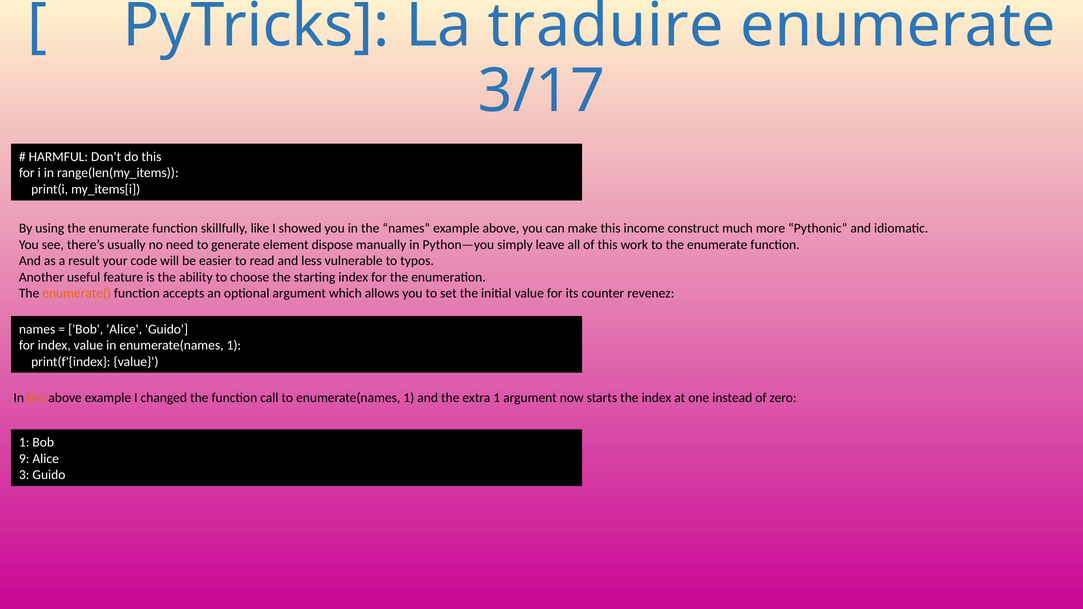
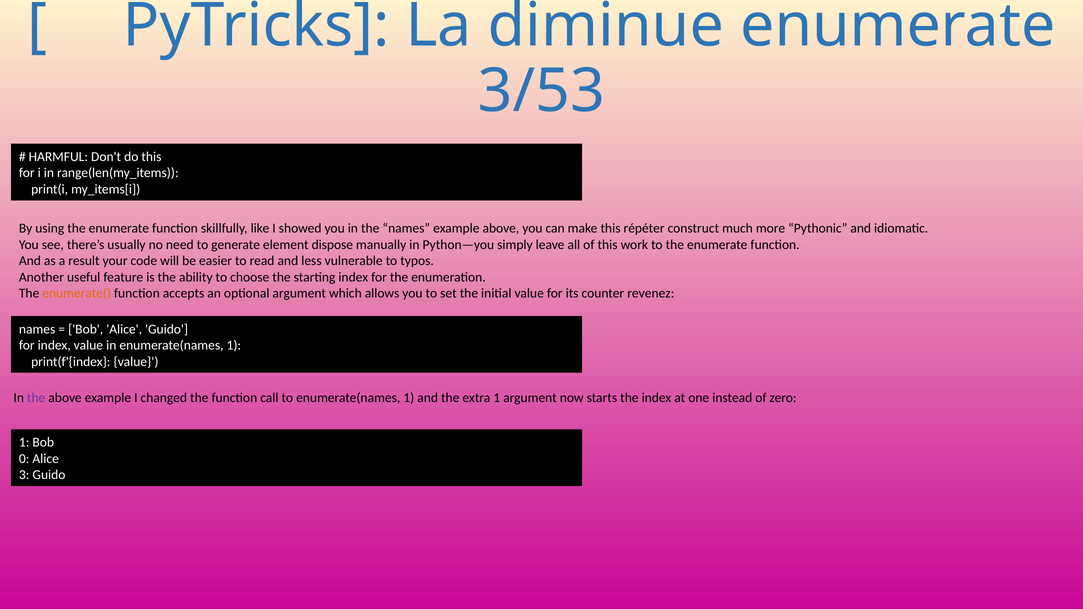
traduire: traduire -> diminue (606, 26)
3/17: 3/17 -> 3/53 (541, 91)
income: income -> répéter (644, 228)
the colour: orange -> purple (36, 398)
9: 9 -> 0 (24, 459)
